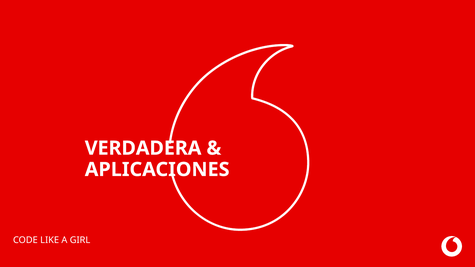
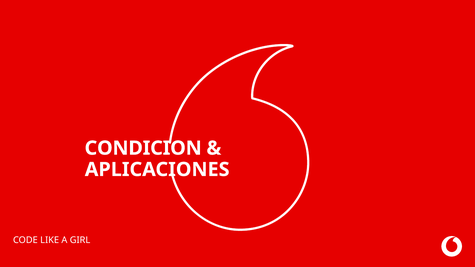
VERDADERA: VERDADERA -> CONDICION (143, 148)
